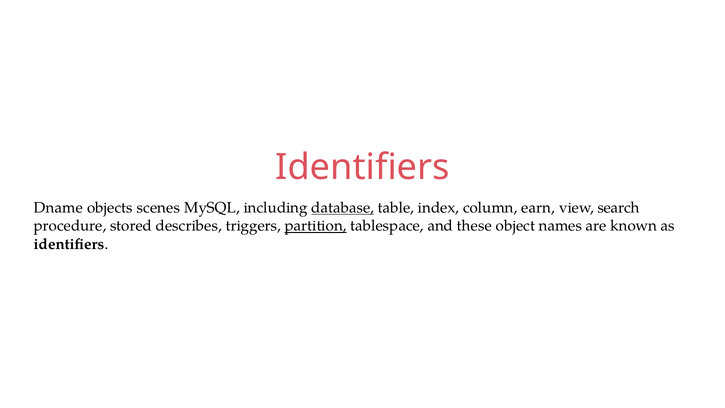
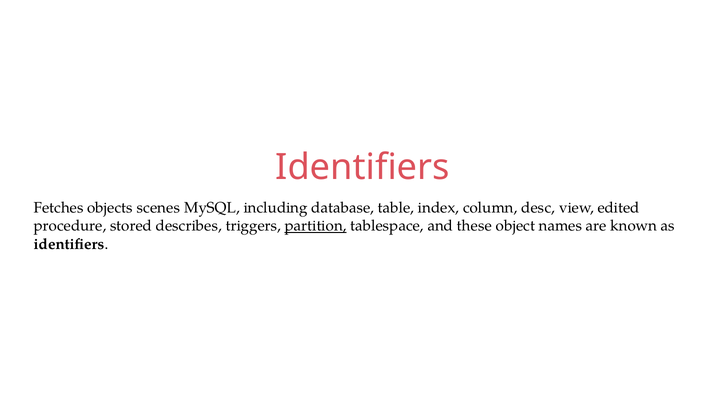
Dname: Dname -> Fetches (59, 208)
database underline: present -> none (343, 208)
earn: earn -> desc (538, 208)
search: search -> edited (619, 208)
